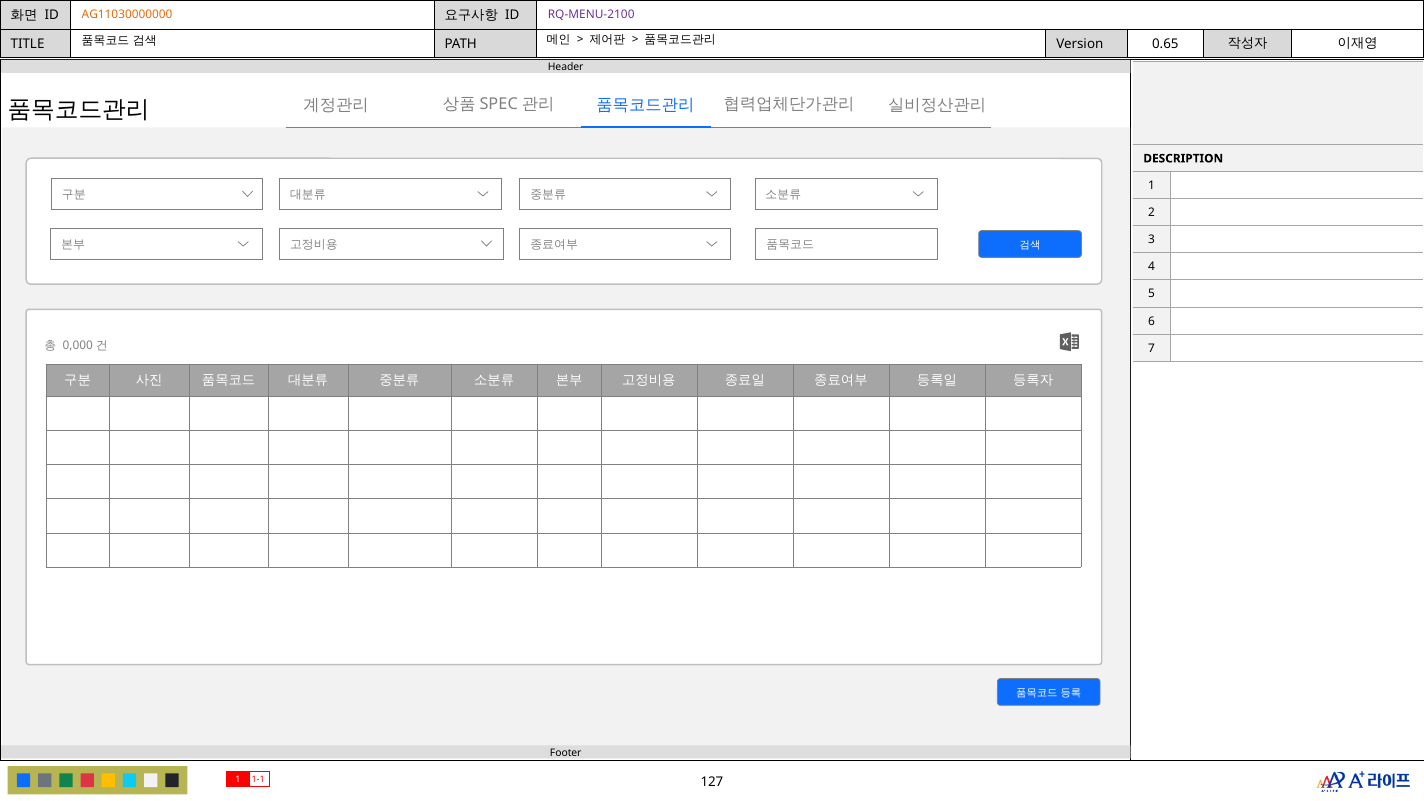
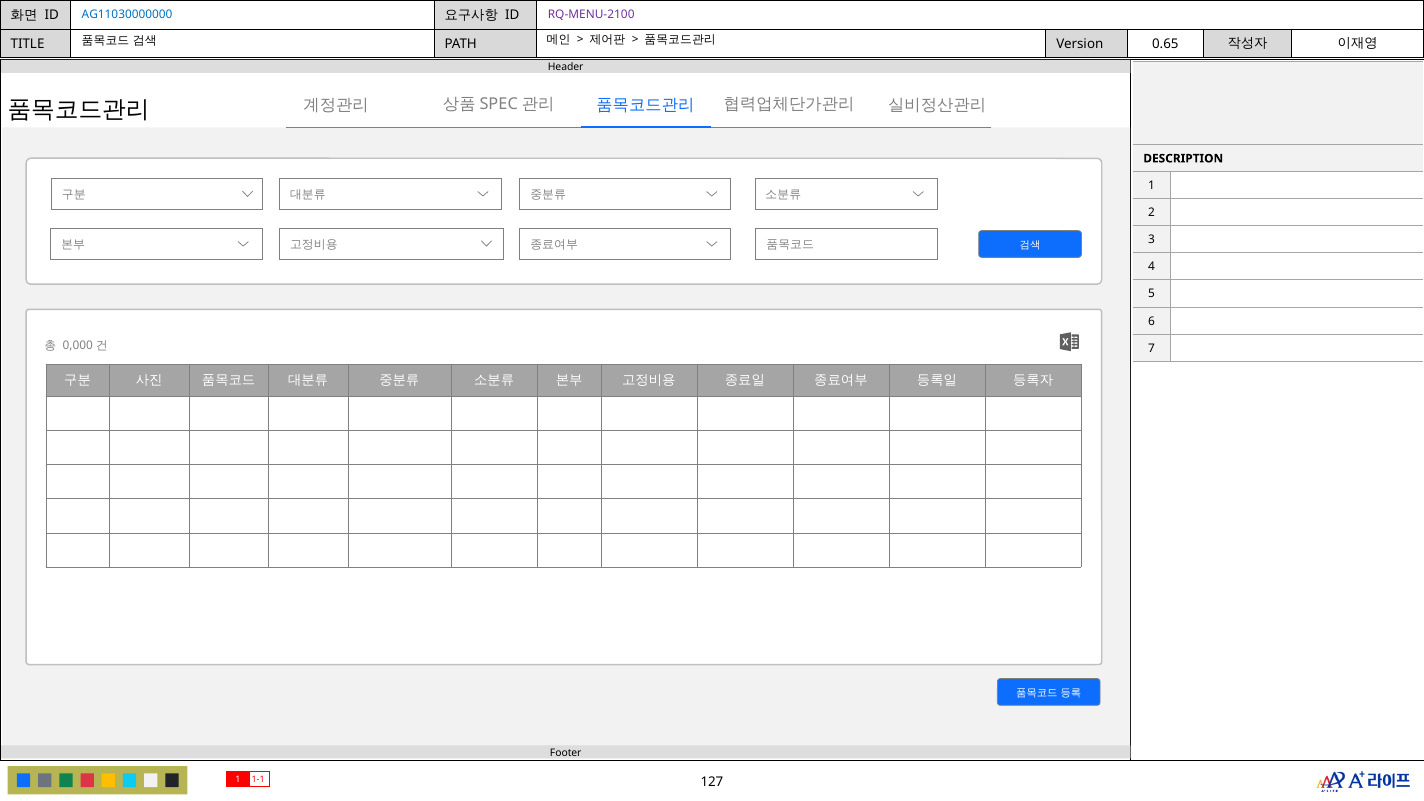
AG11030000000 colour: orange -> blue (127, 14)
